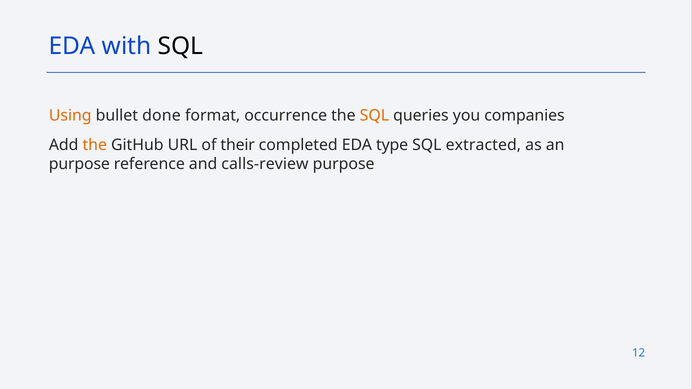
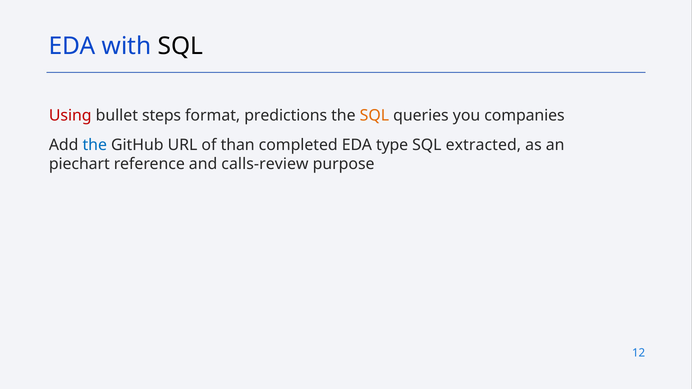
Using colour: orange -> red (70, 116)
done: done -> steps (162, 116)
occurrence: occurrence -> predictions (286, 116)
the colour: orange -> blue (95, 145)
their: their -> than (238, 145)
purpose: purpose -> piechart (79, 164)
